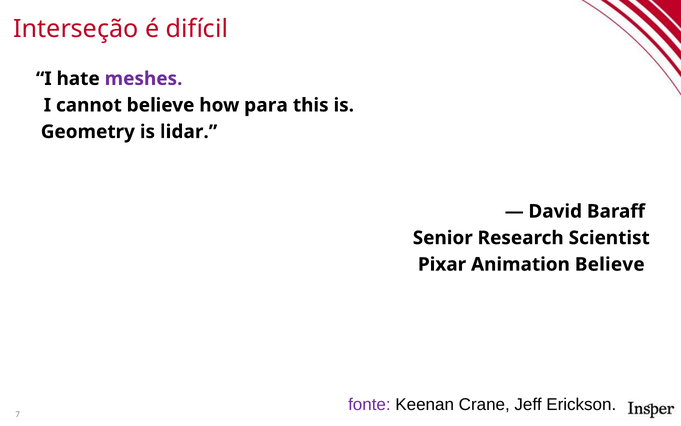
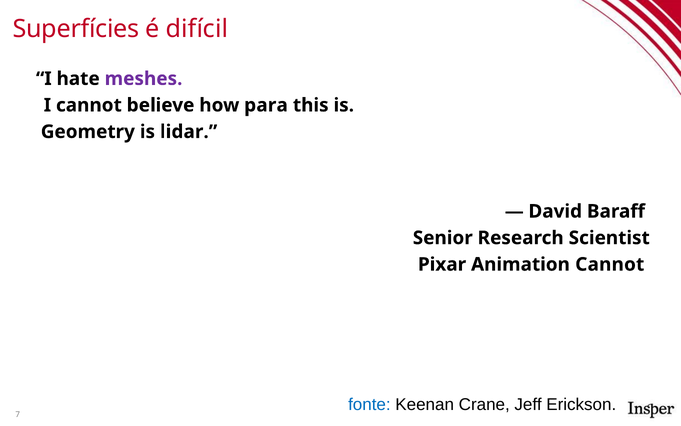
Interseção: Interseção -> Superfícies (76, 29)
Animation Believe: Believe -> Cannot (610, 264)
fonte colour: purple -> blue (369, 404)
